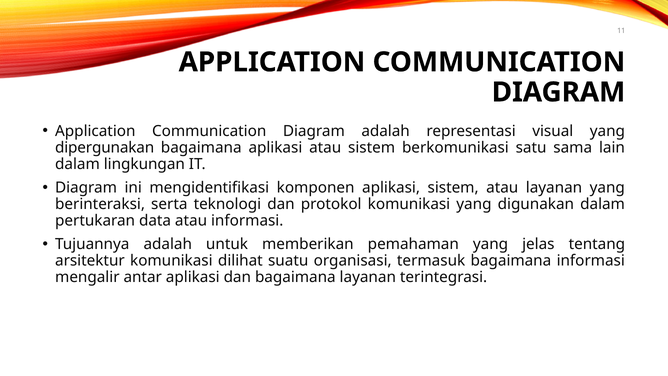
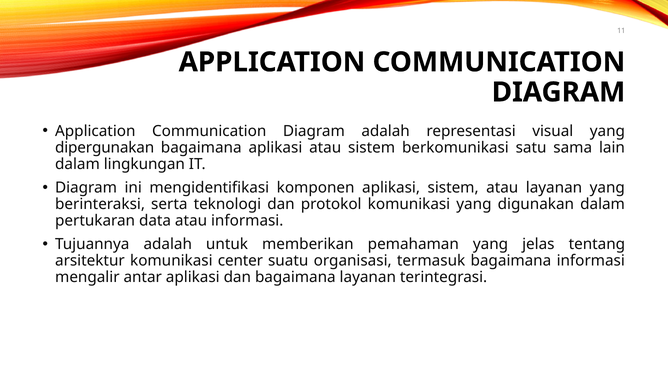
dilihat: dilihat -> center (240, 261)
